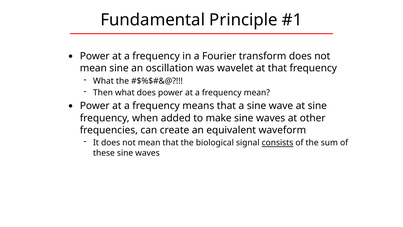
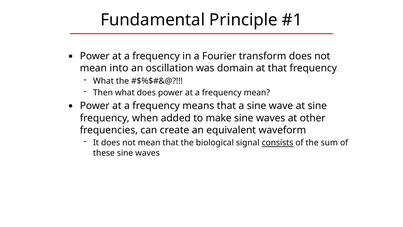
mean sine: sine -> into (119, 68)
wavelet: wavelet -> domain (235, 68)
